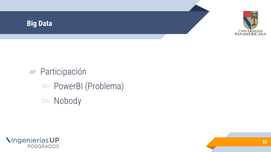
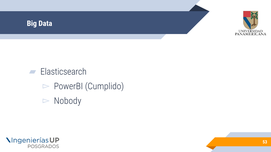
Participación: Participación -> Elasticsearch (63, 72)
Problema: Problema -> Cumplido (104, 87)
